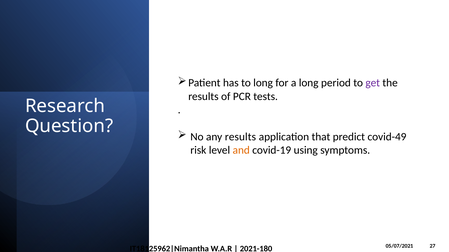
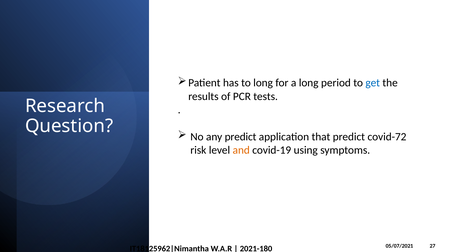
get colour: purple -> blue (373, 83)
any results: results -> predict (241, 137)
covid-49: covid-49 -> covid-72 (387, 137)
